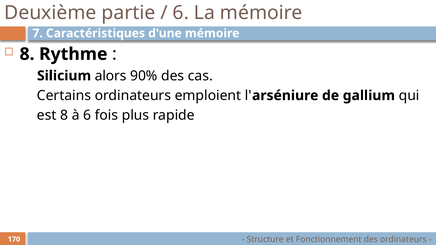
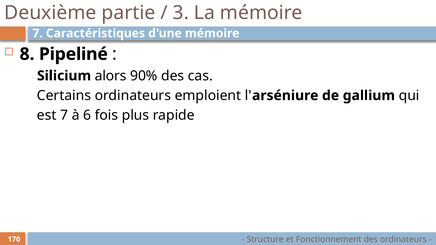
6: 6 -> 3 (181, 13)
Rythme: Rythme -> Pipeliné (73, 54)
est 8: 8 -> 7 (64, 115)
